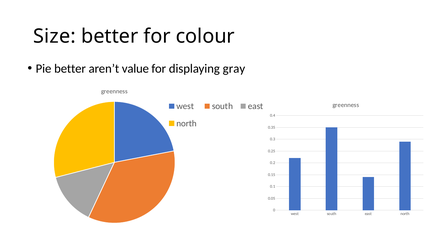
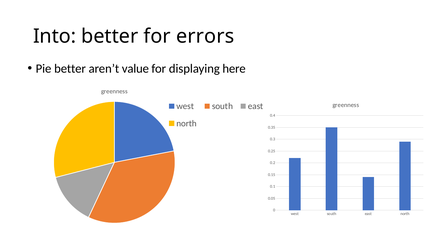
Size: Size -> Into (55, 36)
colour: colour -> errors (205, 36)
gray: gray -> here (234, 68)
